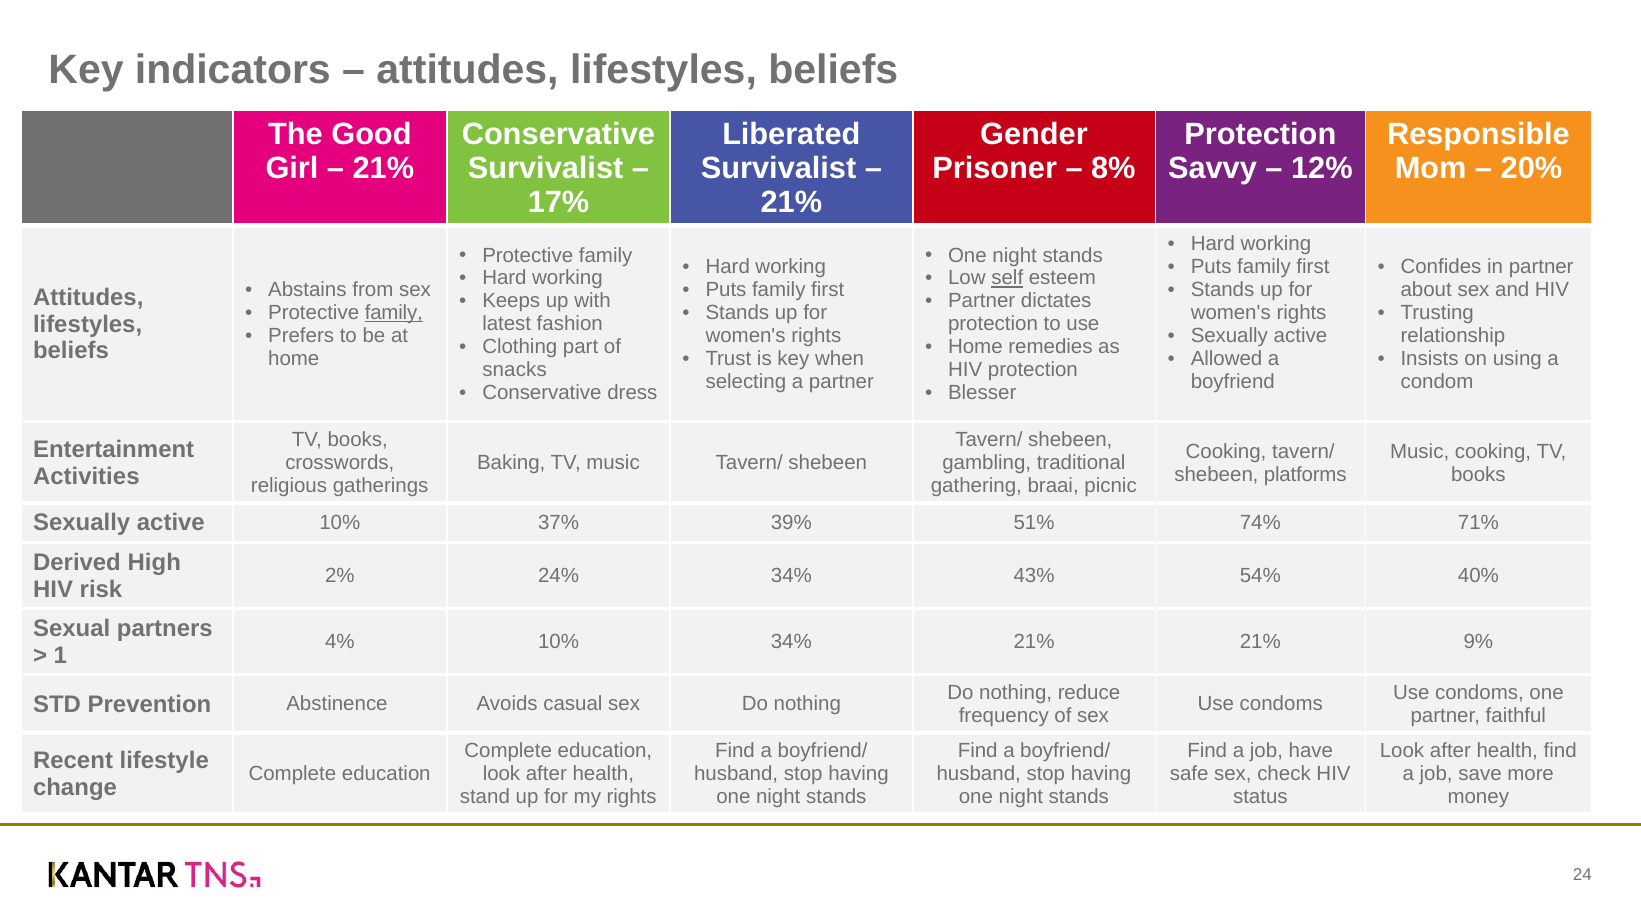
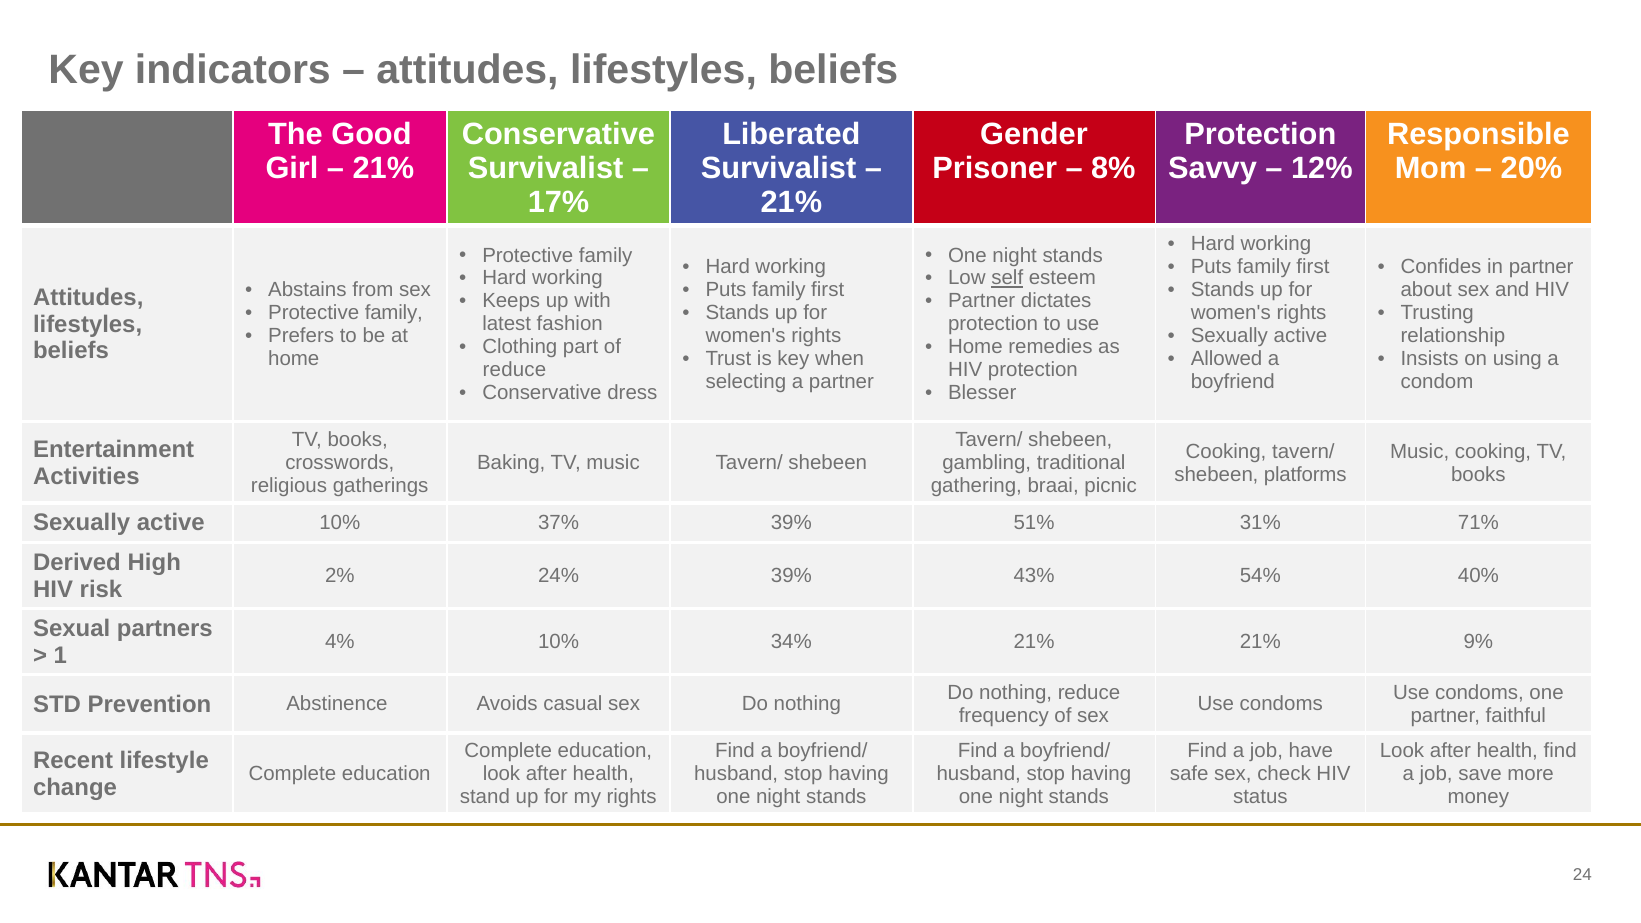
family underline: present -> none (394, 313)
snacks: snacks -> reduce (515, 370)
74%: 74% -> 31% (1260, 523)
24% 34%: 34% -> 39% (791, 576)
